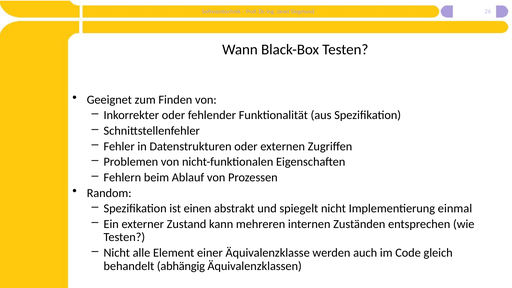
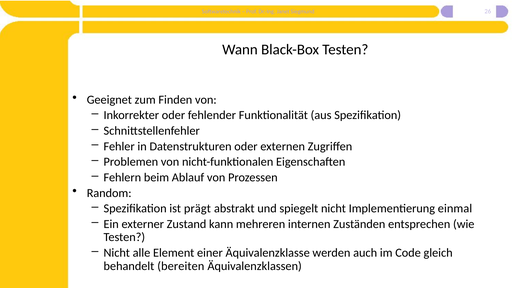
einen: einen -> prägt (197, 208)
abhängig: abhängig -> bereiten (181, 266)
